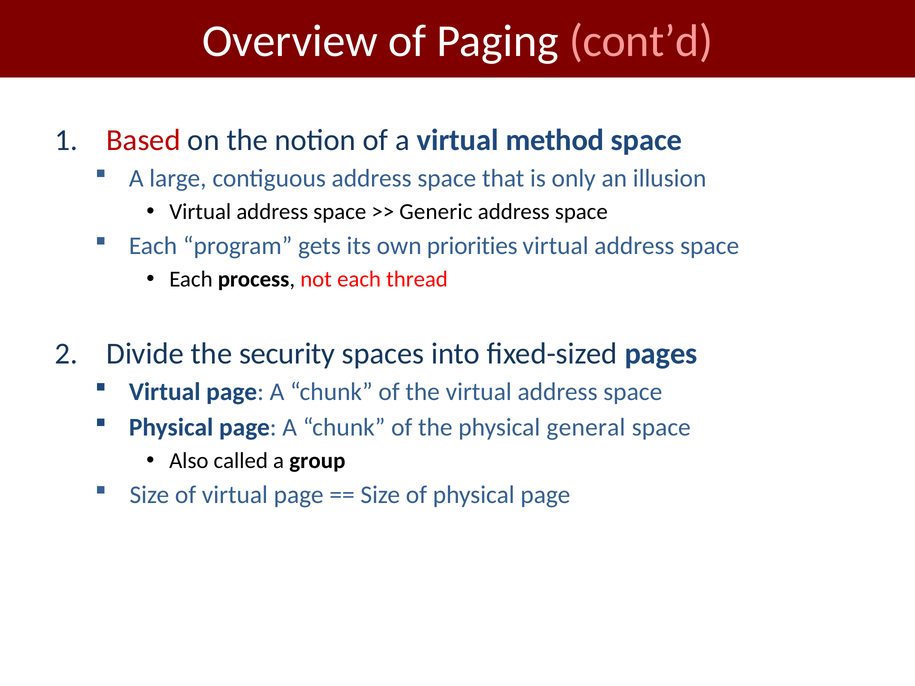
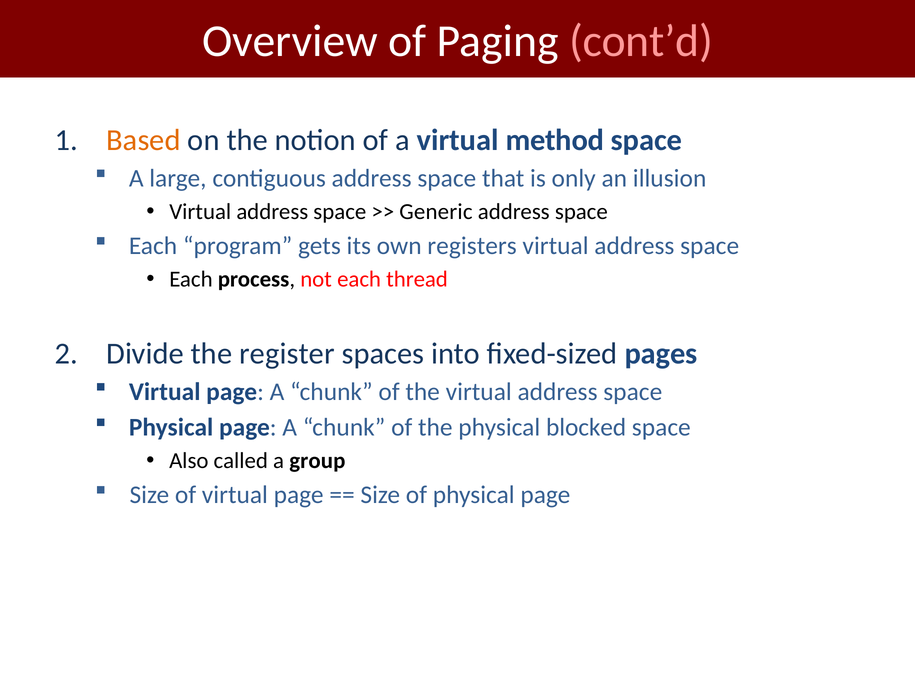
Based colour: red -> orange (144, 140)
priorities: priorities -> registers (472, 246)
security: security -> register (287, 354)
general: general -> blocked (586, 428)
